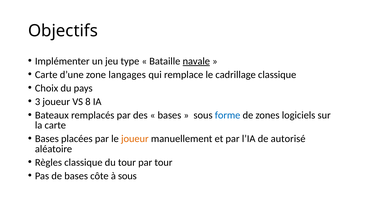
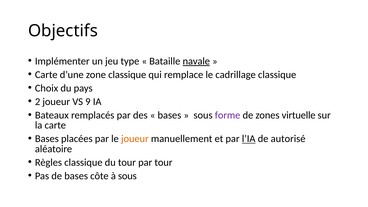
zone langages: langages -> classique (127, 75)
3: 3 -> 2 (38, 102)
8: 8 -> 9 (88, 102)
forme colour: blue -> purple (228, 115)
logiciels: logiciels -> virtuelle (299, 115)
l’IA underline: none -> present (249, 139)
